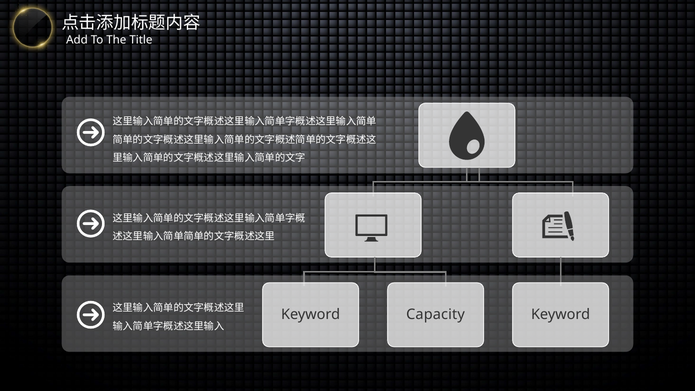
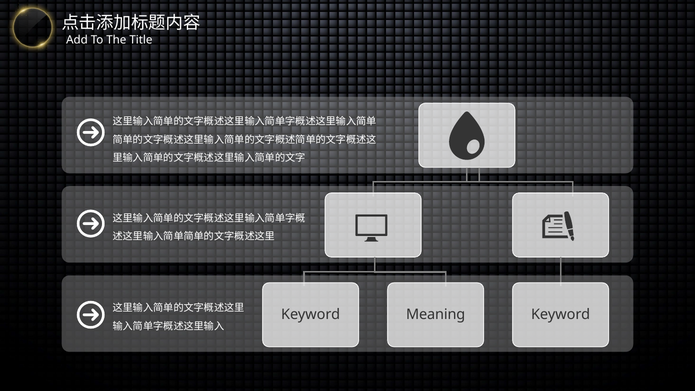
Capacity: Capacity -> Meaning (436, 315)
